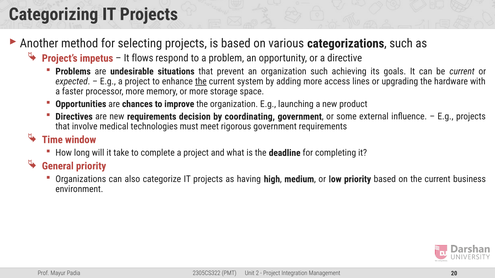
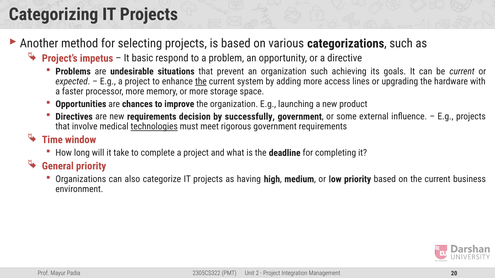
flows: flows -> basic (142, 58)
coordinating: coordinating -> successfully (250, 117)
technologies underline: none -> present (154, 127)
